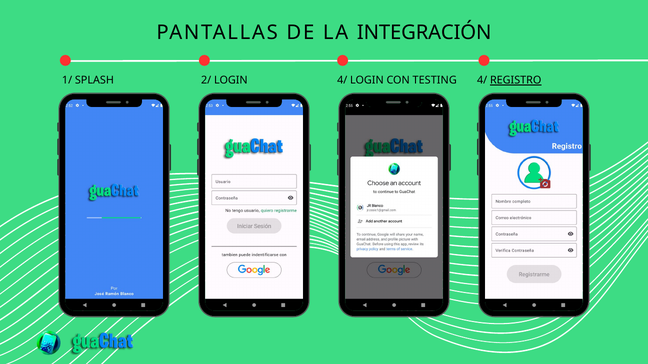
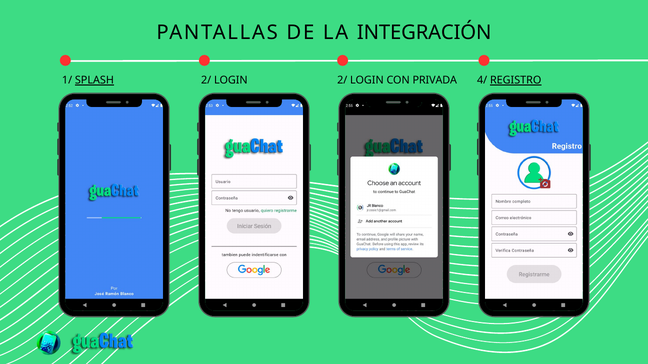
SPLASH underline: none -> present (94, 80)
LOGIN 4/: 4/ -> 2/ (342, 80)
TESTING: TESTING -> PRIVADA (435, 80)
